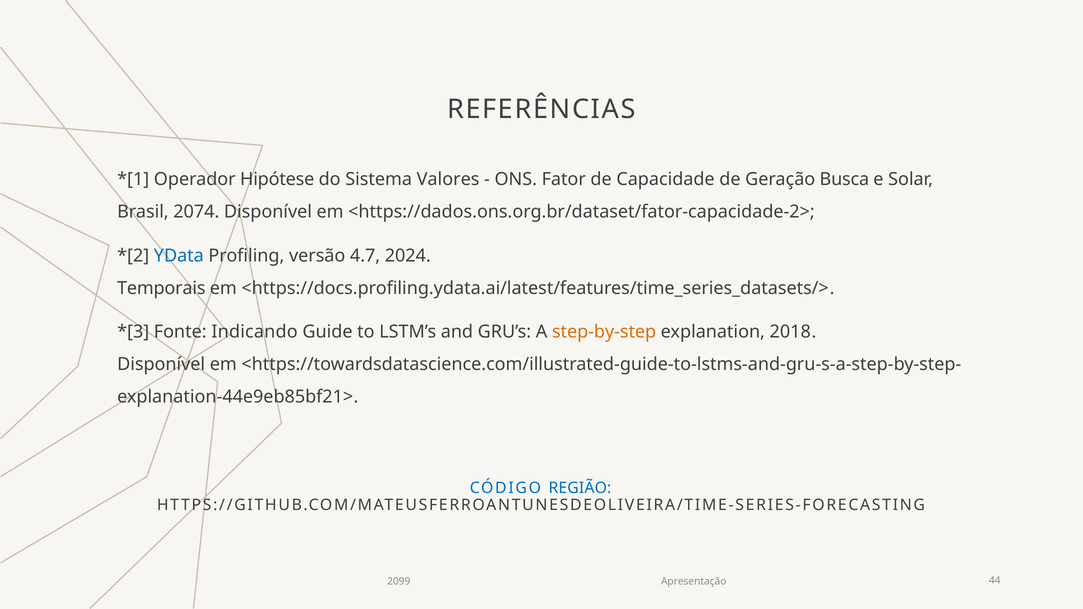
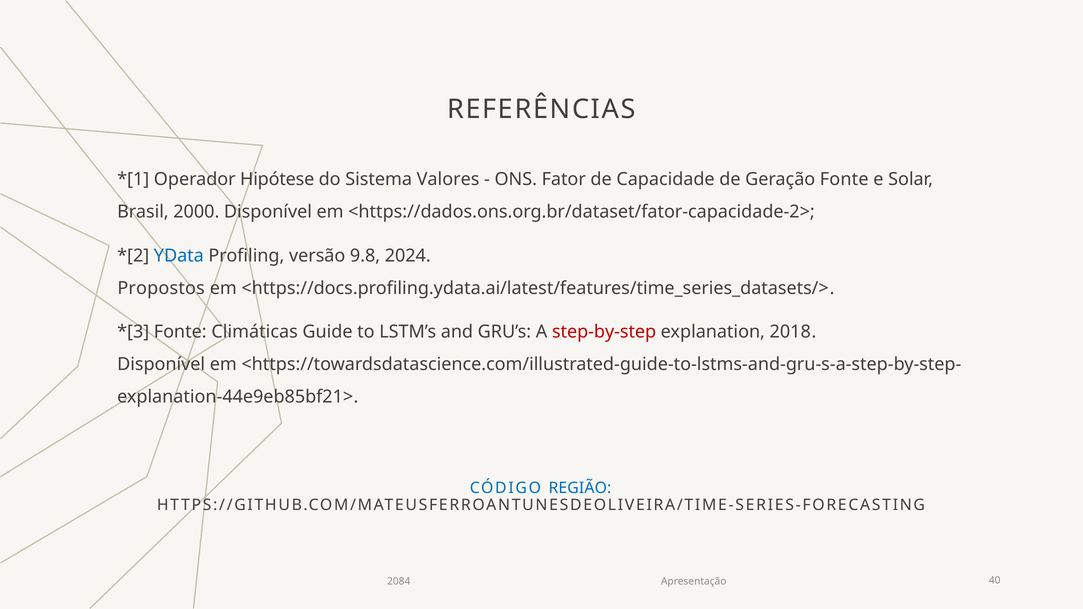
Geração Busca: Busca -> Fonte (844, 180)
2074: 2074 -> 2000 (196, 212)
4.7: 4.7 -> 9.8 (365, 256)
Temporais: Temporais -> Propostos (161, 288)
Indicando: Indicando -> Climáticas (255, 332)
step-by-step colour: orange -> red (604, 332)
2099: 2099 -> 2084 (399, 582)
44: 44 -> 40 (995, 581)
